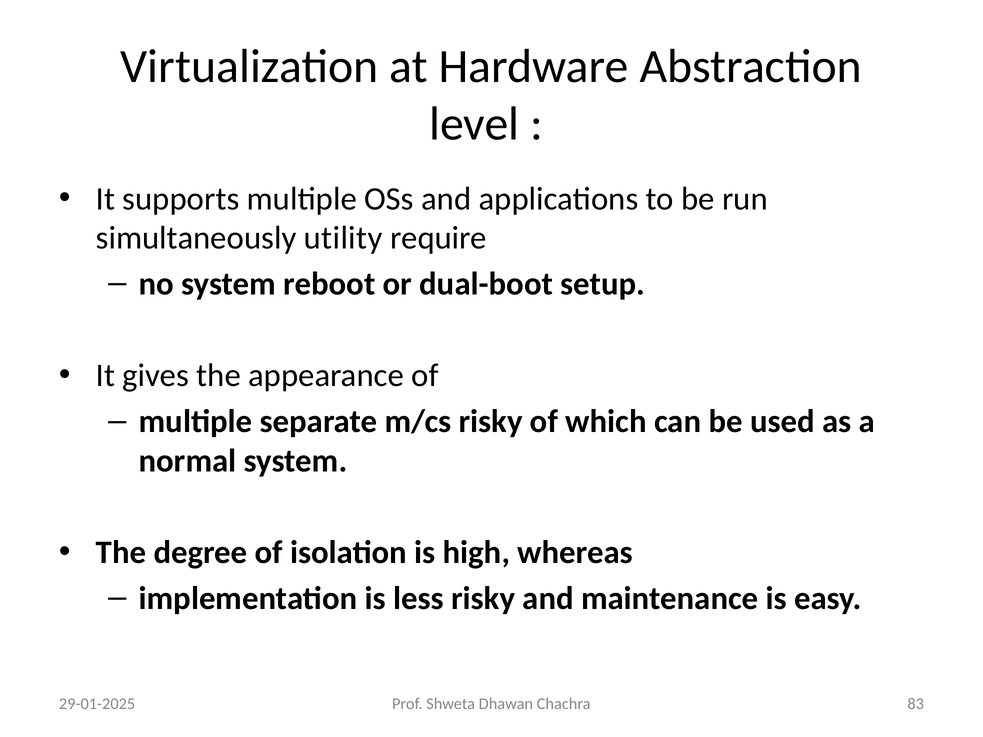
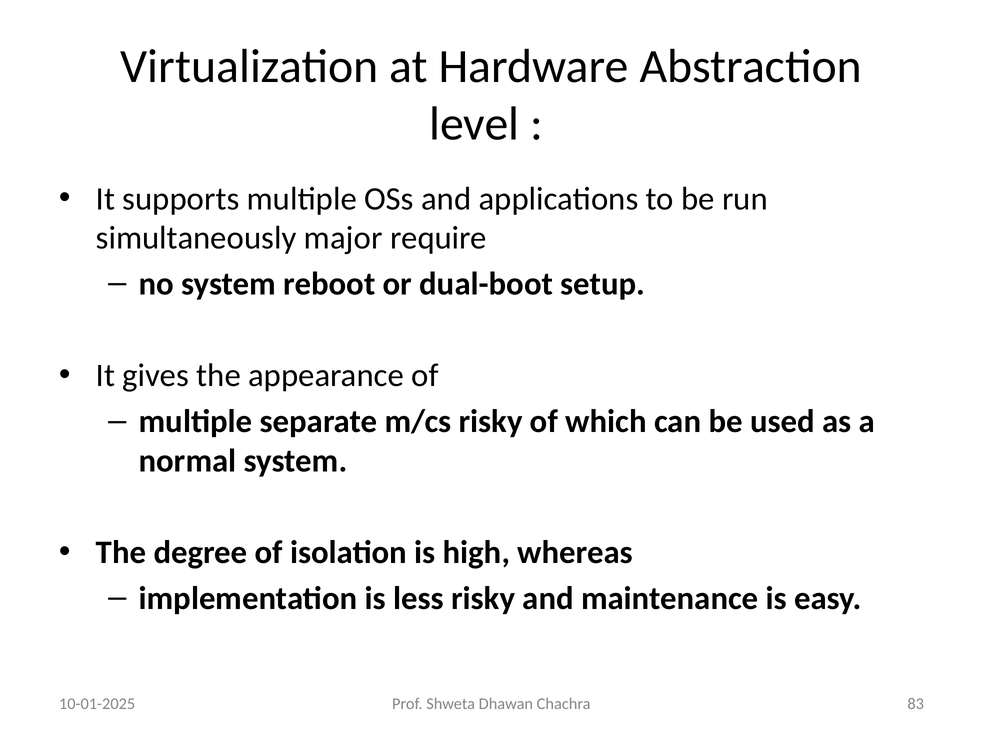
utility: utility -> major (343, 238)
29-01-2025: 29-01-2025 -> 10-01-2025 (97, 704)
